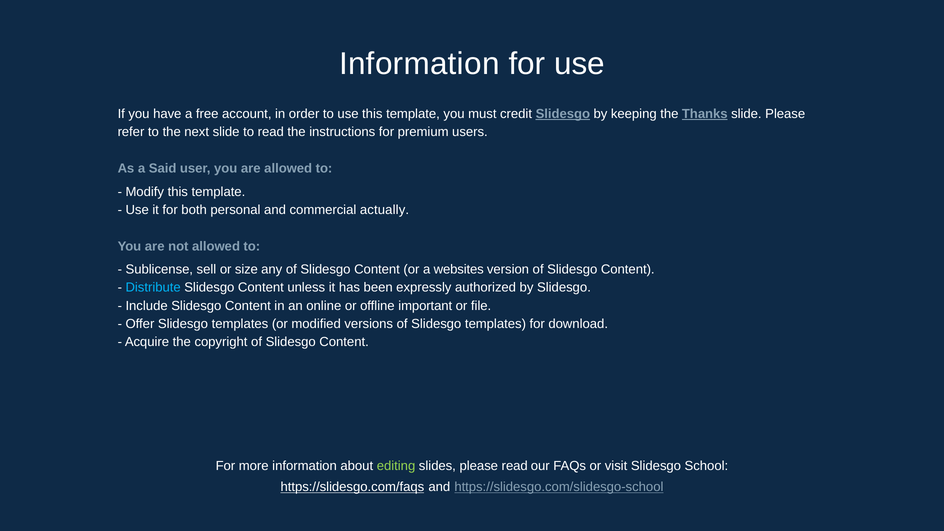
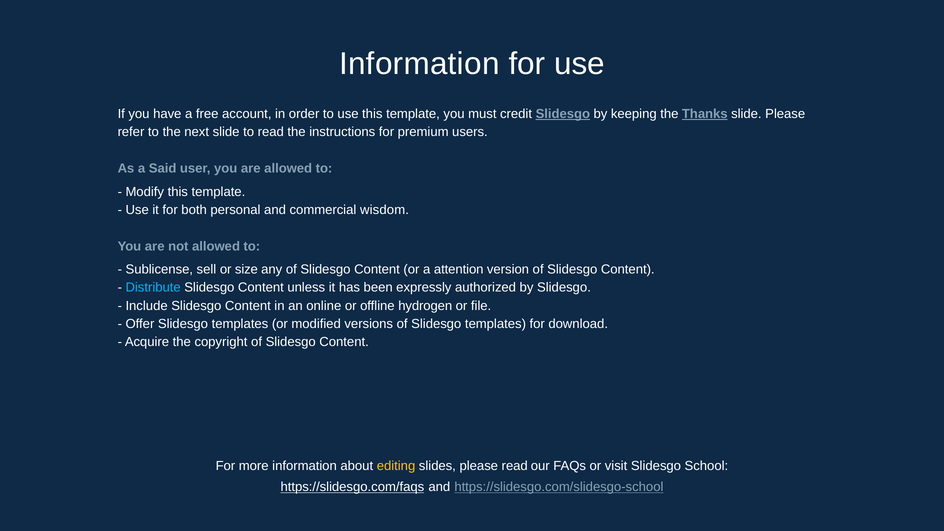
actually: actually -> wisdom (385, 210)
websites: websites -> attention (459, 270)
important: important -> hydrogen (425, 306)
editing colour: light green -> yellow (396, 466)
